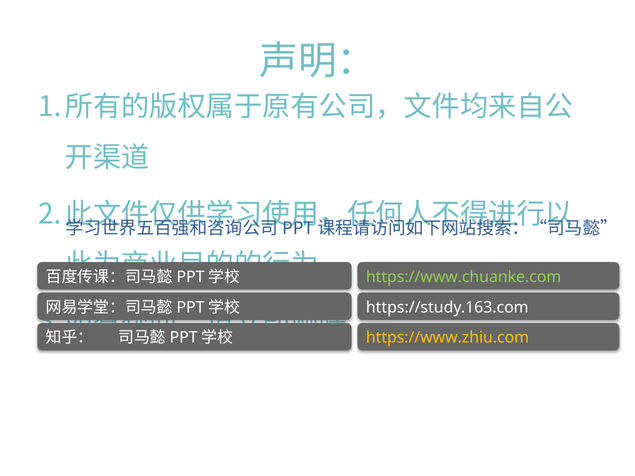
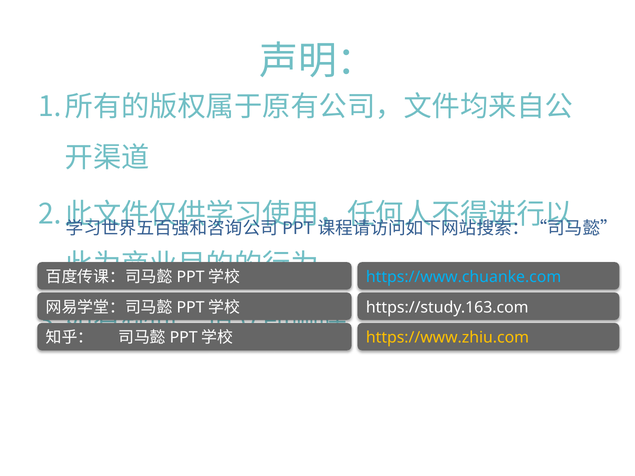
https://www.chuanke.com colour: light green -> light blue (464, 277)
